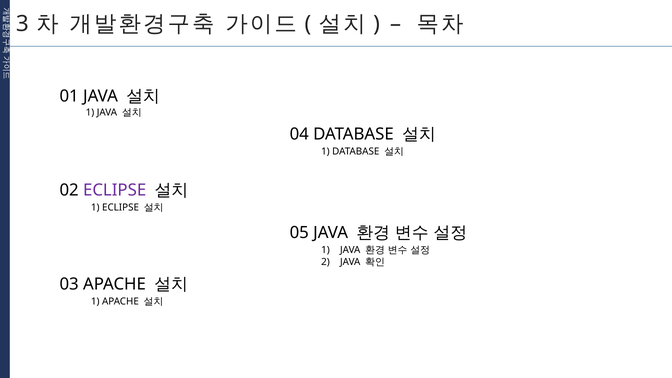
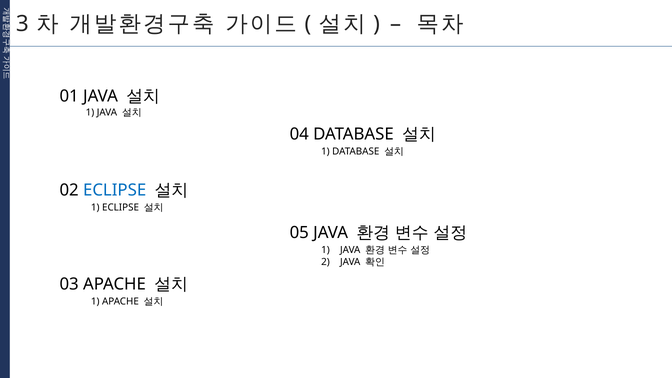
ECLIPSE colour: purple -> blue (115, 190)
